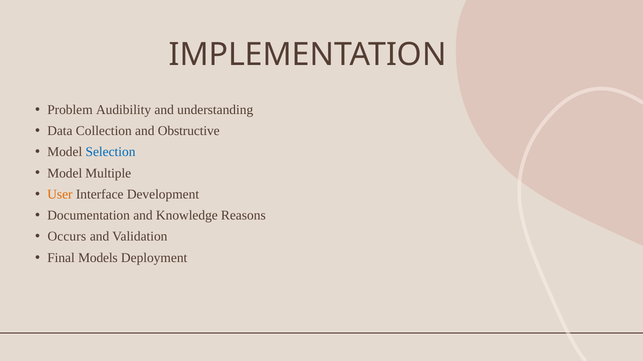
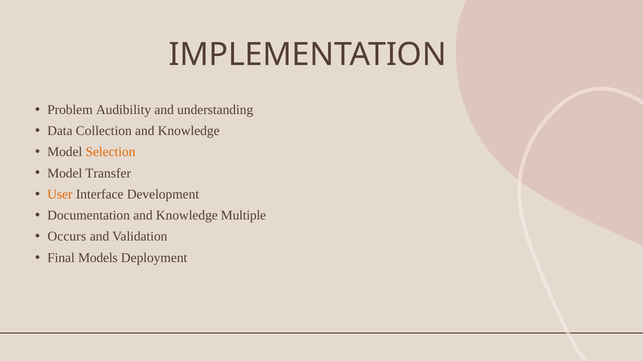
Collection and Obstructive: Obstructive -> Knowledge (189, 131)
Selection colour: blue -> orange (111, 152)
Multiple: Multiple -> Transfer (108, 173)
Reasons: Reasons -> Multiple (243, 216)
